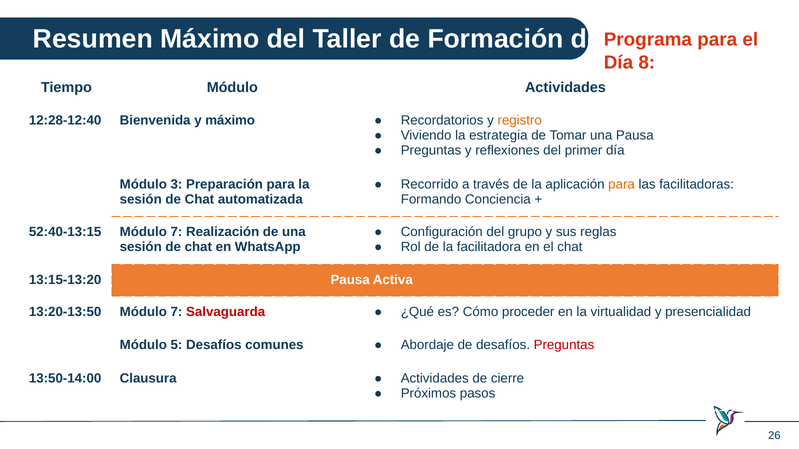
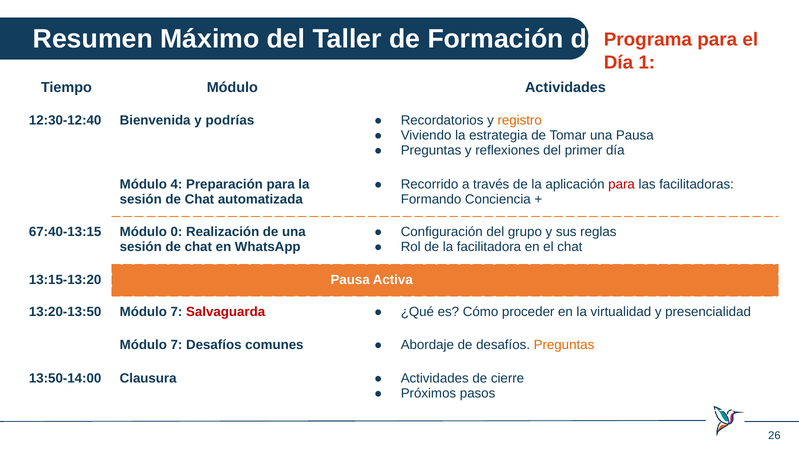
8: 8 -> 1 (647, 62)
12:28-12:40: 12:28-12:40 -> 12:30-12:40 (65, 121)
y máximo: máximo -> podrías (230, 121)
para colour: orange -> red (622, 184)
3: 3 -> 4 (177, 184)
52:40-13:15: 52:40-13:15 -> 67:40-13:15 (65, 232)
7: 7 -> 0 (177, 232)
5: 5 -> 7 (177, 345)
Preguntas colour: red -> orange (564, 345)
